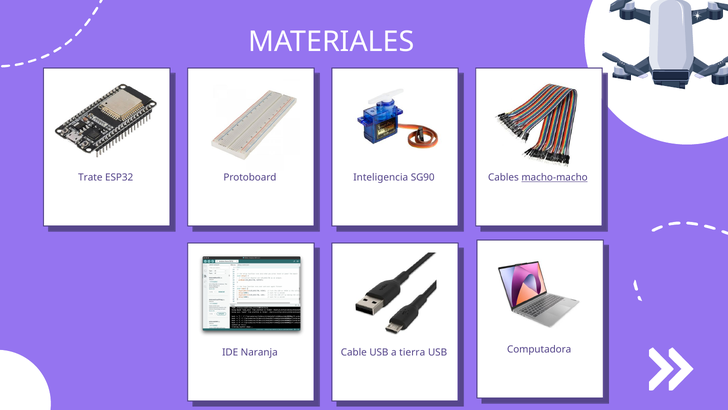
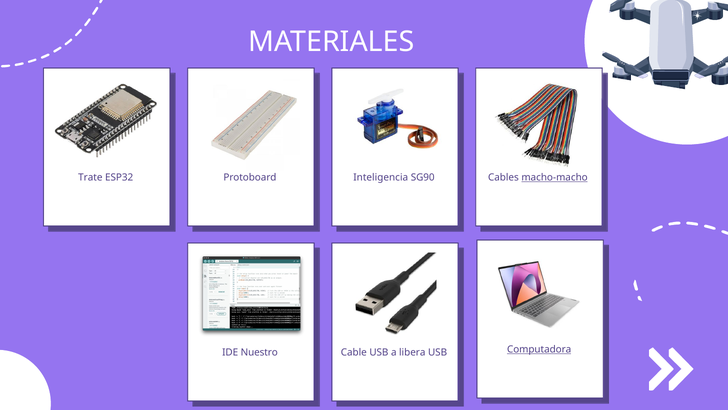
Naranja: Naranja -> Nuestro (259, 352)
tierra: tierra -> libera (412, 352)
Computadora underline: none -> present (539, 349)
